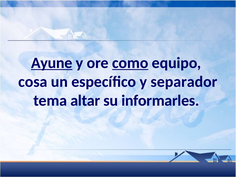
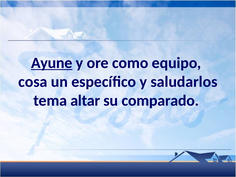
como underline: present -> none (130, 63)
separador: separador -> saludarlos (184, 82)
informarles: informarles -> comparado (160, 101)
